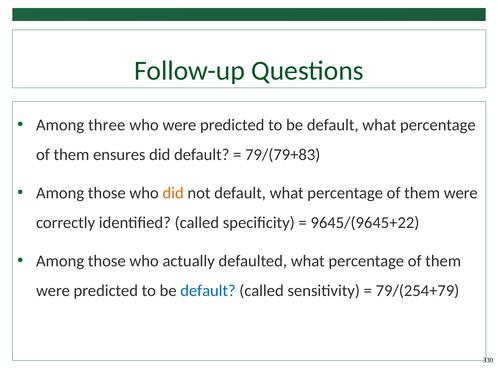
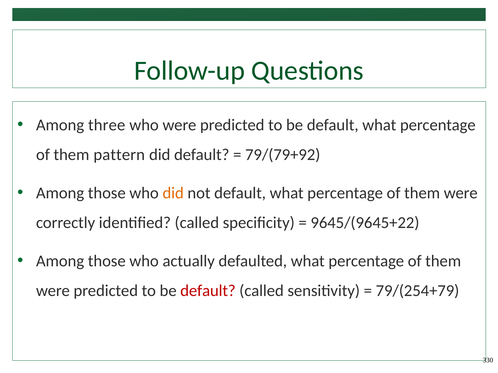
ensures: ensures -> pattern (119, 155)
79/(79+83: 79/(79+83 -> 79/(79+92 (283, 155)
default colour: blue -> red (208, 291)
